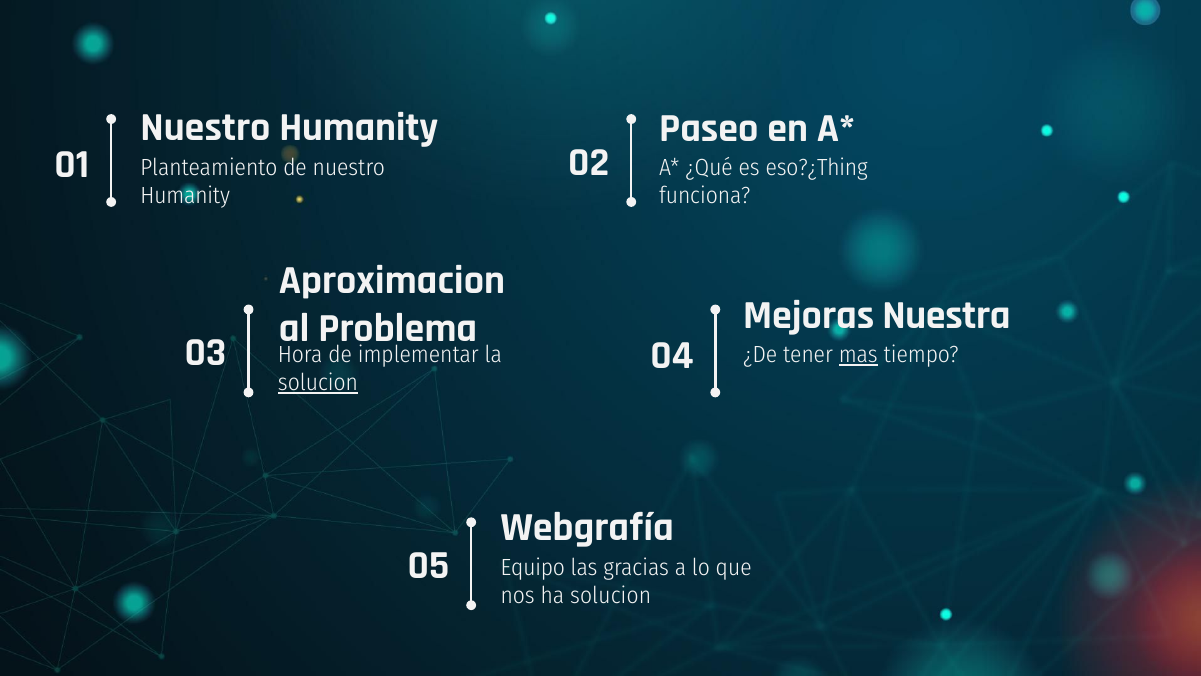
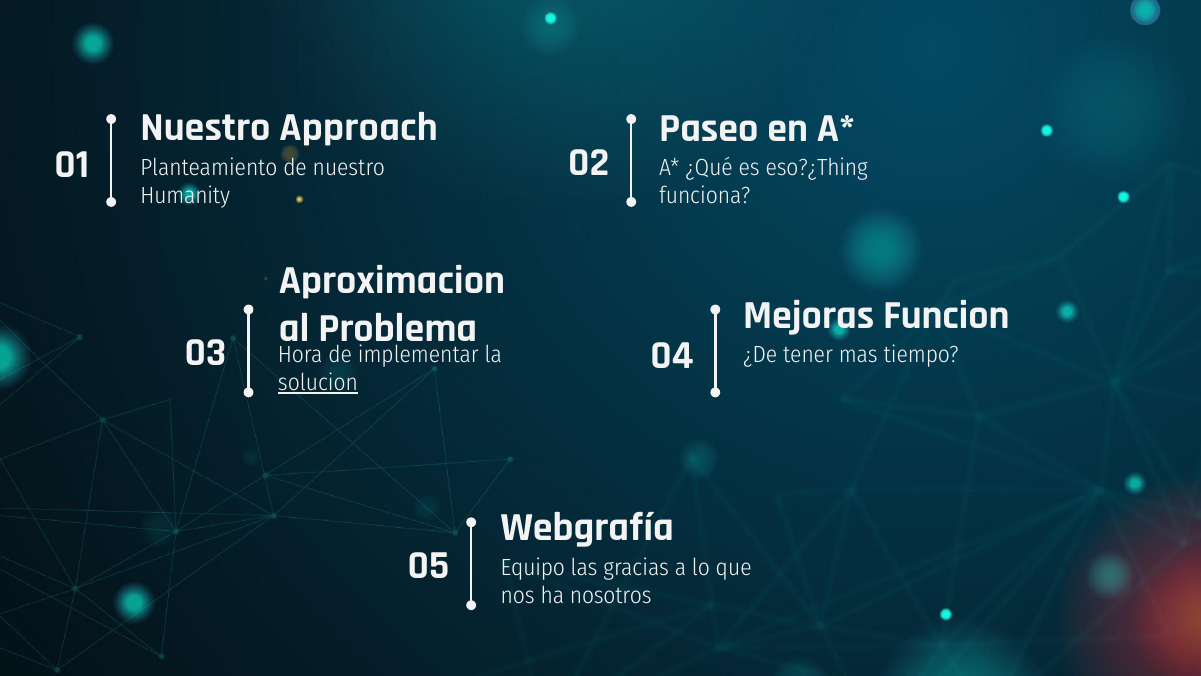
Humanity: Humanity -> Approach (359, 127)
Nuestra: Nuestra -> Funcion (946, 315)
mas underline: present -> none (858, 355)
ha solucion: solucion -> nosotros (611, 595)
